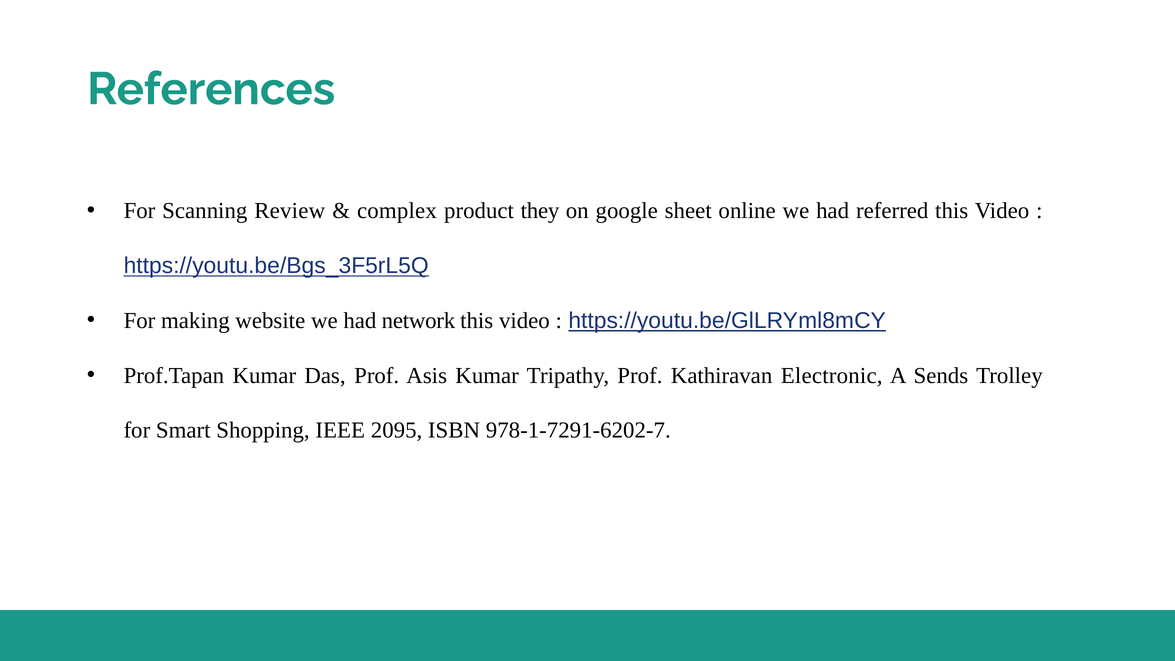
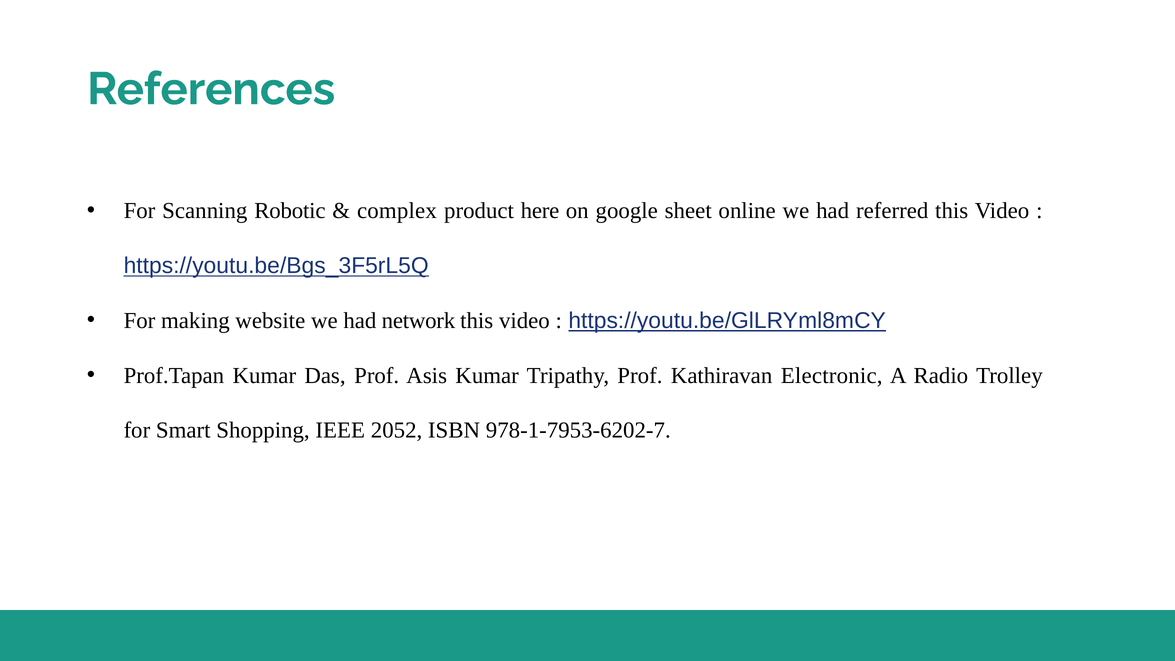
Review: Review -> Robotic (290, 211)
they: they -> here (540, 211)
Sends: Sends -> Radio (941, 375)
2095: 2095 -> 2052 (397, 430)
978-1-7291-6202-7: 978-1-7291-6202-7 -> 978-1-7953-6202-7 (578, 430)
